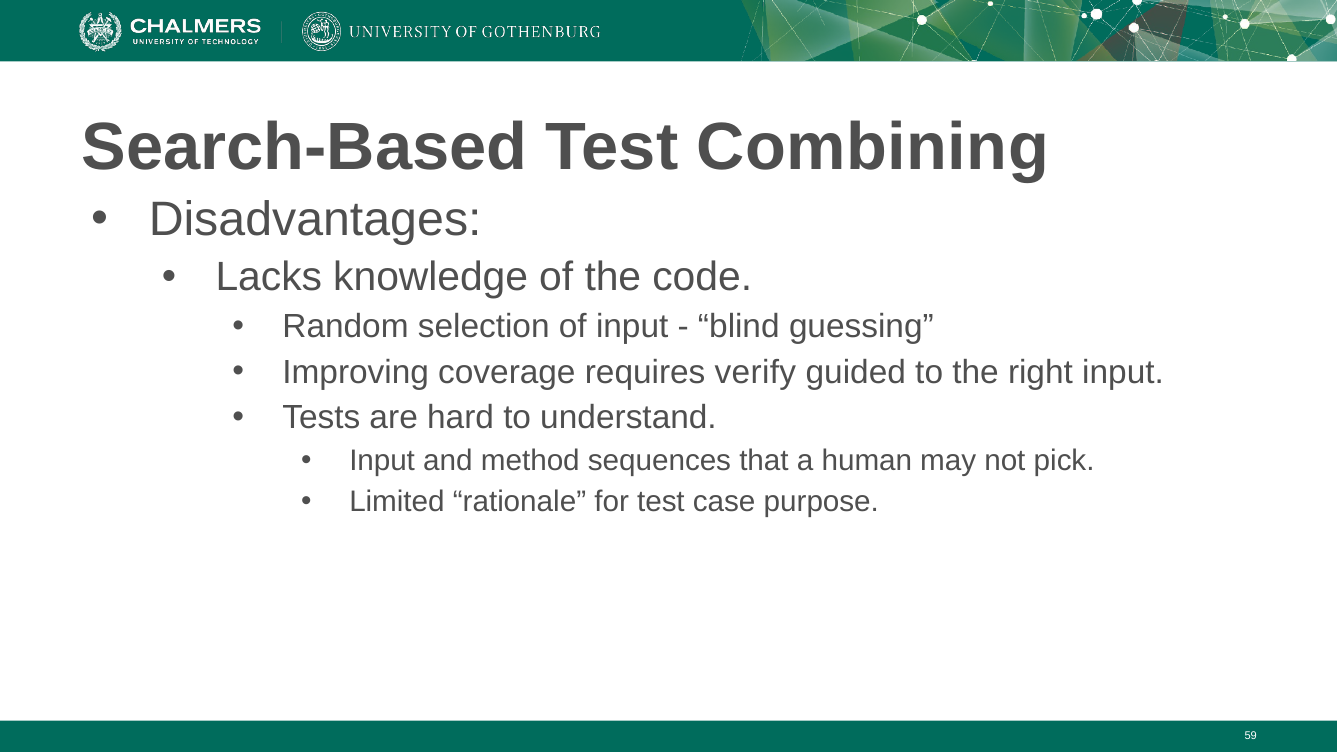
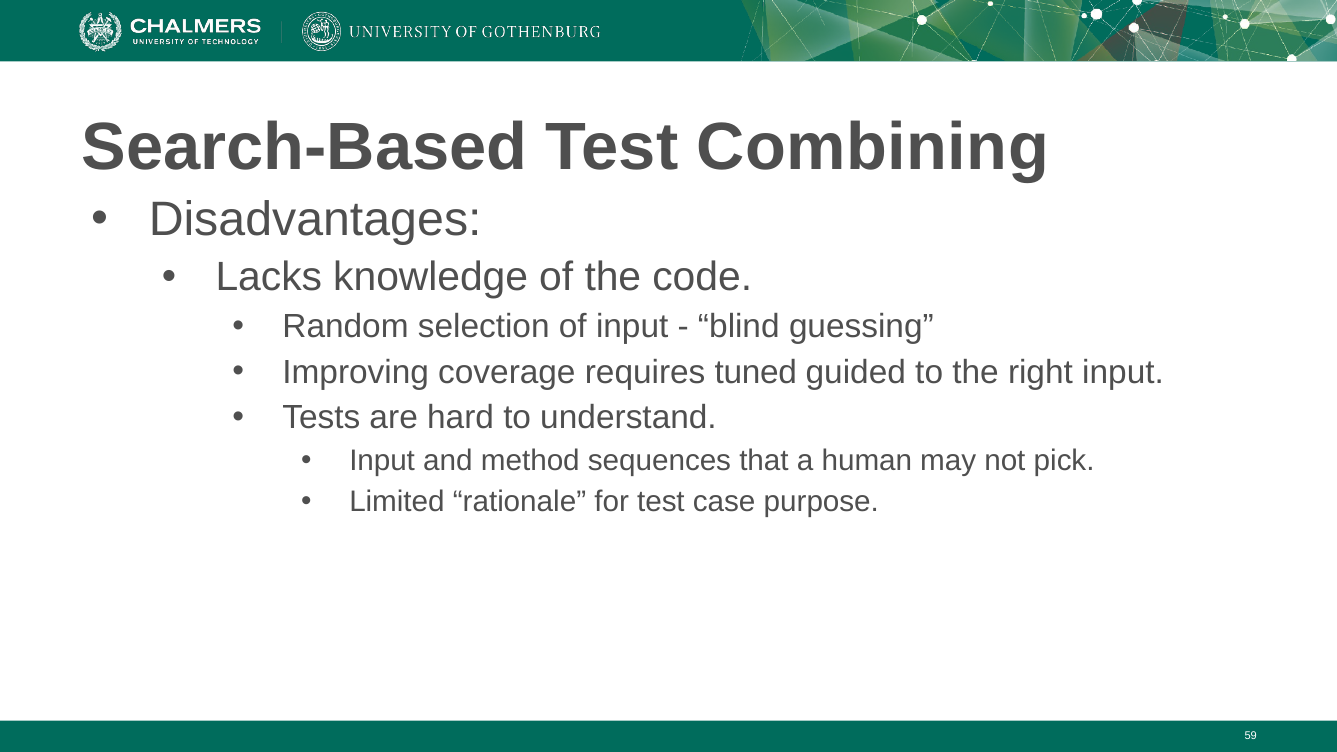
verify: verify -> tuned (756, 372)
